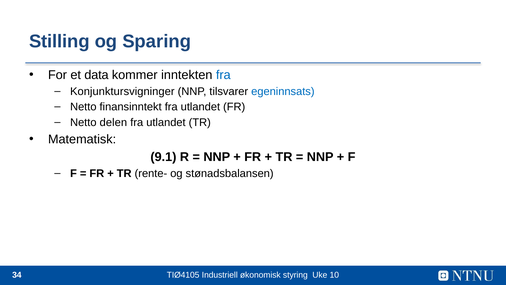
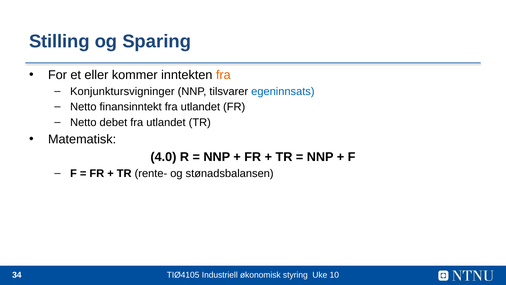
data: data -> eller (96, 75)
fra colour: blue -> orange (223, 75)
delen: delen -> debet (113, 122)
9.1: 9.1 -> 4.0 (163, 157)
